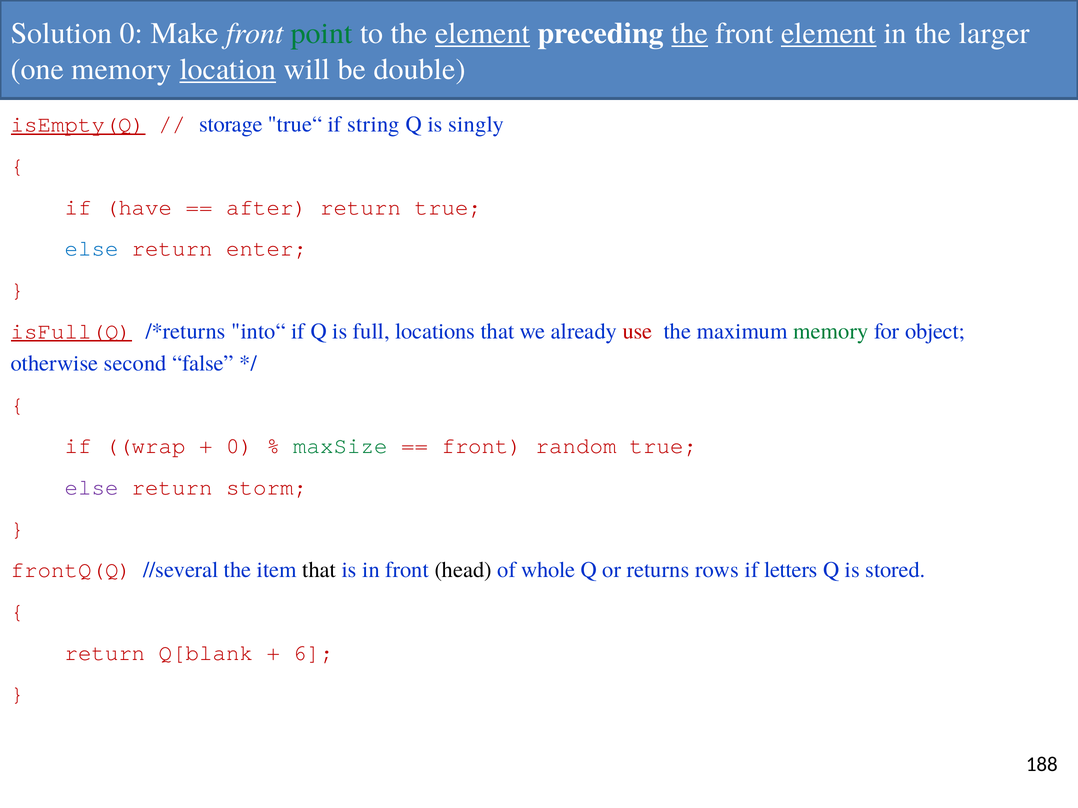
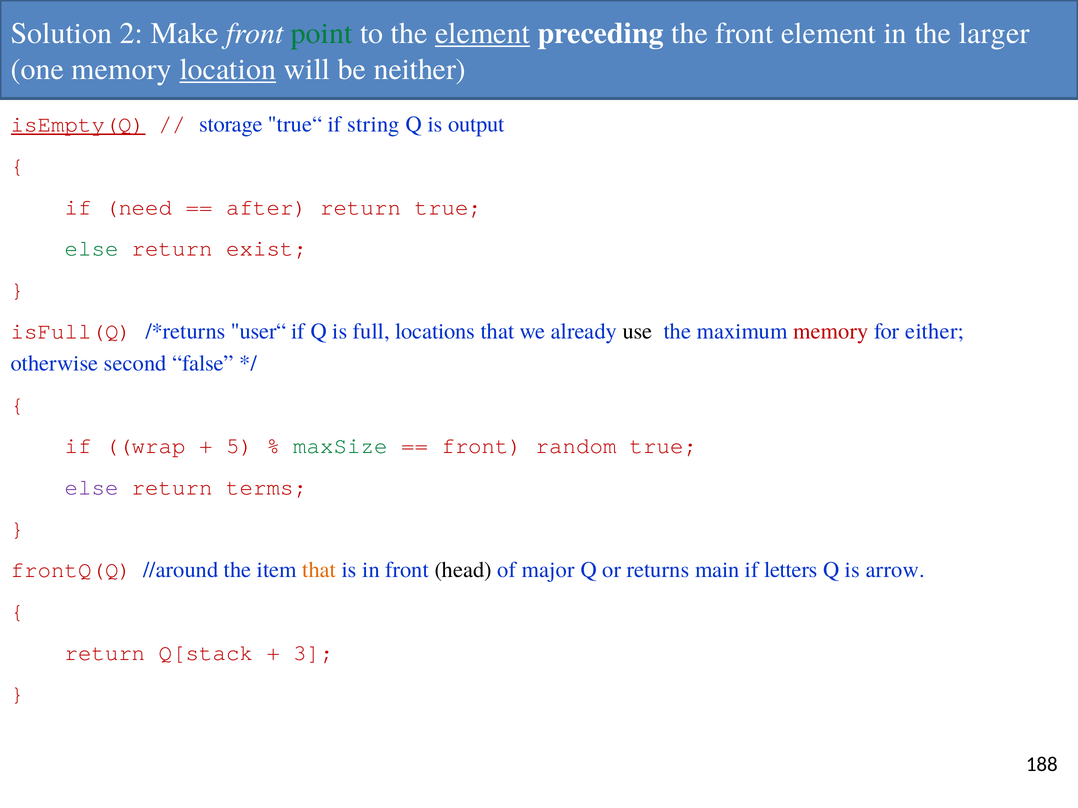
Solution 0: 0 -> 2 (131, 33)
the underline: present -> none (690, 33)
element underline: present -> none (829, 33)
double: double -> neither (420, 69)
singly: singly -> output (476, 125)
have: have -> need (139, 207)
else colour: blue -> green (92, 249)
enter: enter -> exist (267, 249)
isFull(Q underline: present -> none (71, 331)
into“: into“ -> user“ (259, 331)
use colour: red -> black (637, 331)
memory colour: green -> red (831, 331)
object: object -> either (935, 331)
0: 0 -> 5 (240, 446)
storm: storm -> terms (267, 488)
//several: //several -> //around (181, 570)
that colour: black -> orange (319, 570)
whole: whole -> major (548, 570)
rows: rows -> main (717, 570)
stored: stored -> arrow (895, 570)
Q[blank: Q[blank -> Q[stack (206, 653)
6: 6 -> 3 (314, 653)
